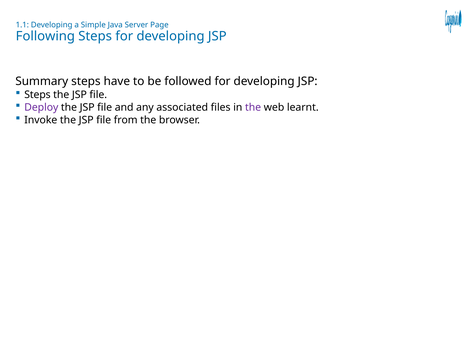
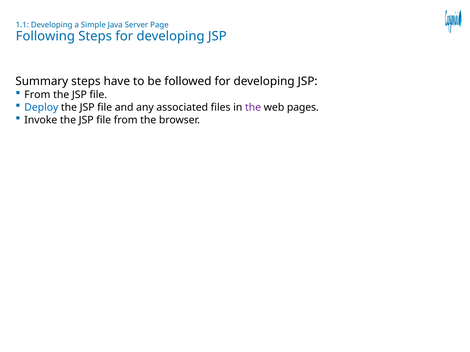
Steps: Steps -> From (37, 95)
Deploy colour: purple -> blue (41, 108)
learnt: learnt -> pages (303, 108)
